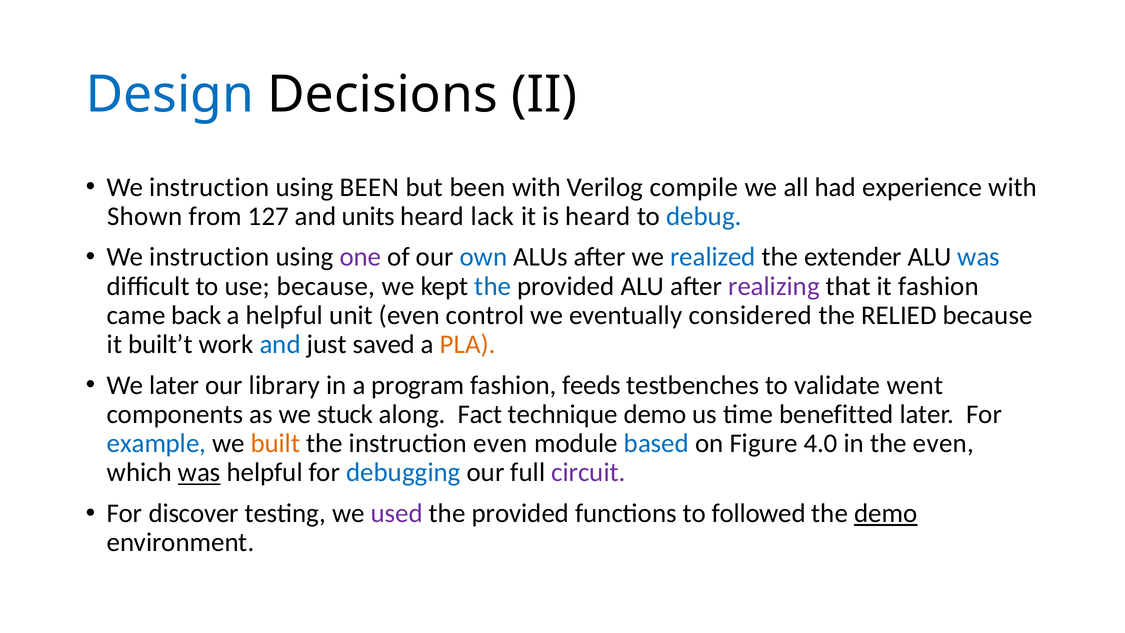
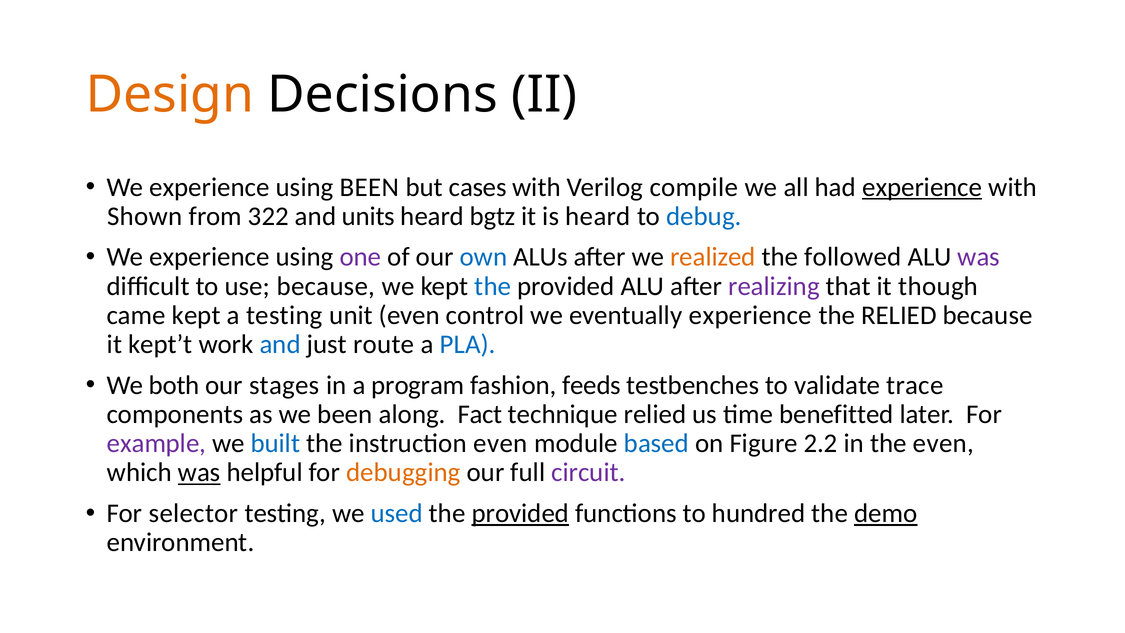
Design colour: blue -> orange (170, 95)
instruction: instruction -> experience (209, 187)
but been: been -> cases (478, 187)
experience underline: none -> present (922, 187)
127: 127 -> 322 (268, 216)
lack: lack -> bgtz (493, 216)
instruction: instruction -> experience (209, 257)
realized colour: blue -> orange (713, 257)
extender: extender -> followed (853, 257)
was colour: blue -> purple (979, 257)
it fashion: fashion -> though (938, 286)
came back: back -> kept (196, 315)
a helpful: helpful -> testing (284, 315)
eventually considered: considered -> experience (750, 315)
built’t: built’t -> kept’t (160, 344)
saved: saved -> route (384, 344)
PLA colour: orange -> blue (468, 344)
We later: later -> both (174, 385)
library: library -> stages (284, 385)
went: went -> trace (915, 385)
we stuck: stuck -> been (345, 414)
technique demo: demo -> relied (655, 414)
example colour: blue -> purple (156, 443)
built colour: orange -> blue (275, 443)
4.0: 4.0 -> 2.2 (821, 443)
debugging colour: blue -> orange (403, 472)
discover: discover -> selector (193, 513)
used colour: purple -> blue (397, 513)
provided underline: none -> present (520, 513)
followed: followed -> hundred (759, 513)
